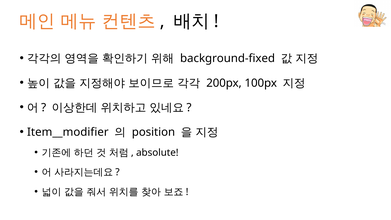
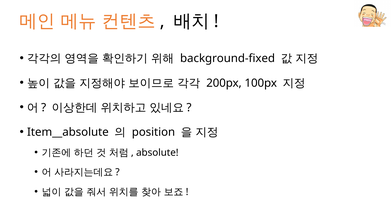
Item__modifier: Item__modifier -> Item__absolute (68, 132)
